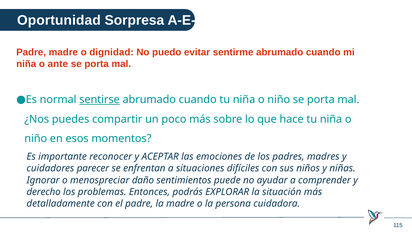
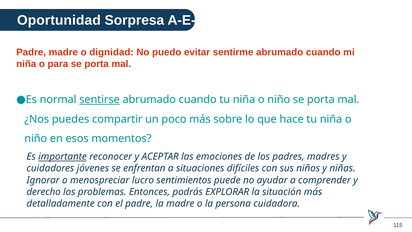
ante: ante -> para (58, 64)
importante underline: none -> present (63, 157)
parecer: parecer -> jóvenes (93, 168)
daño: daño -> lucro (143, 180)
